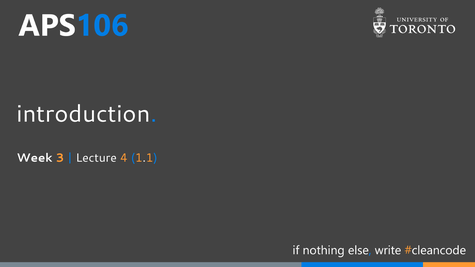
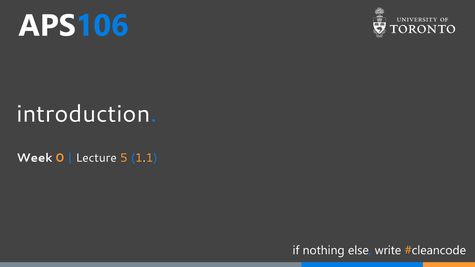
3: 3 -> 0 (60, 158)
4: 4 -> 5 (124, 158)
